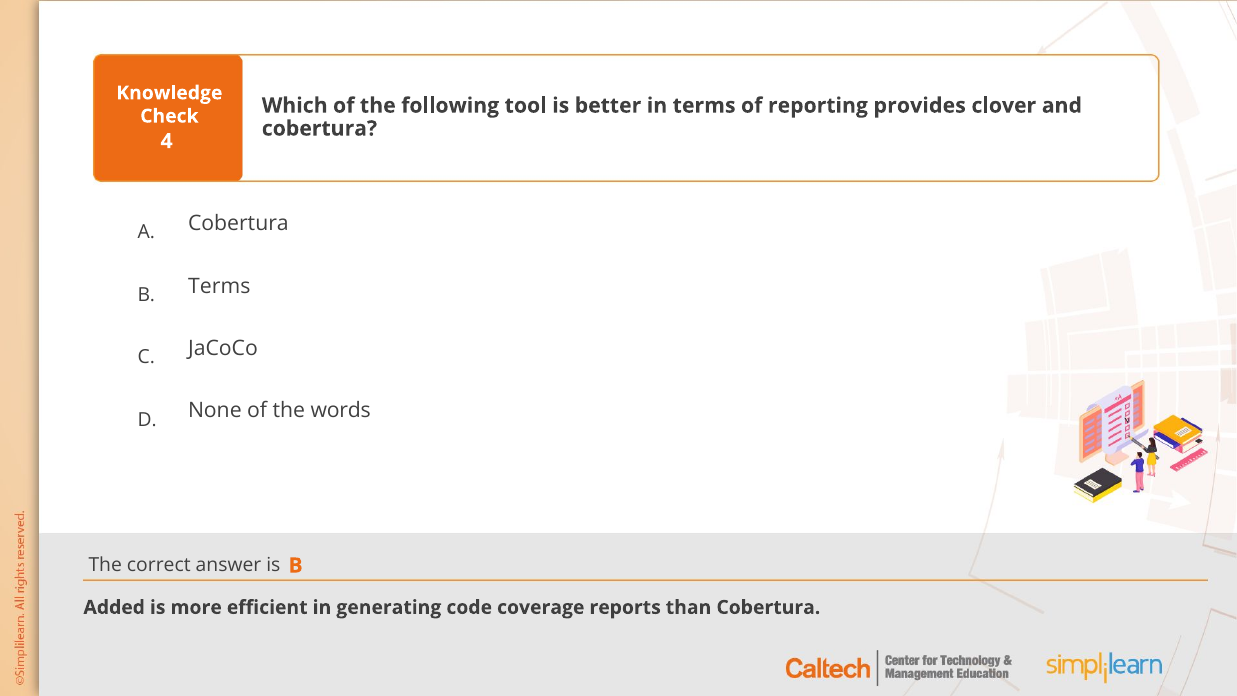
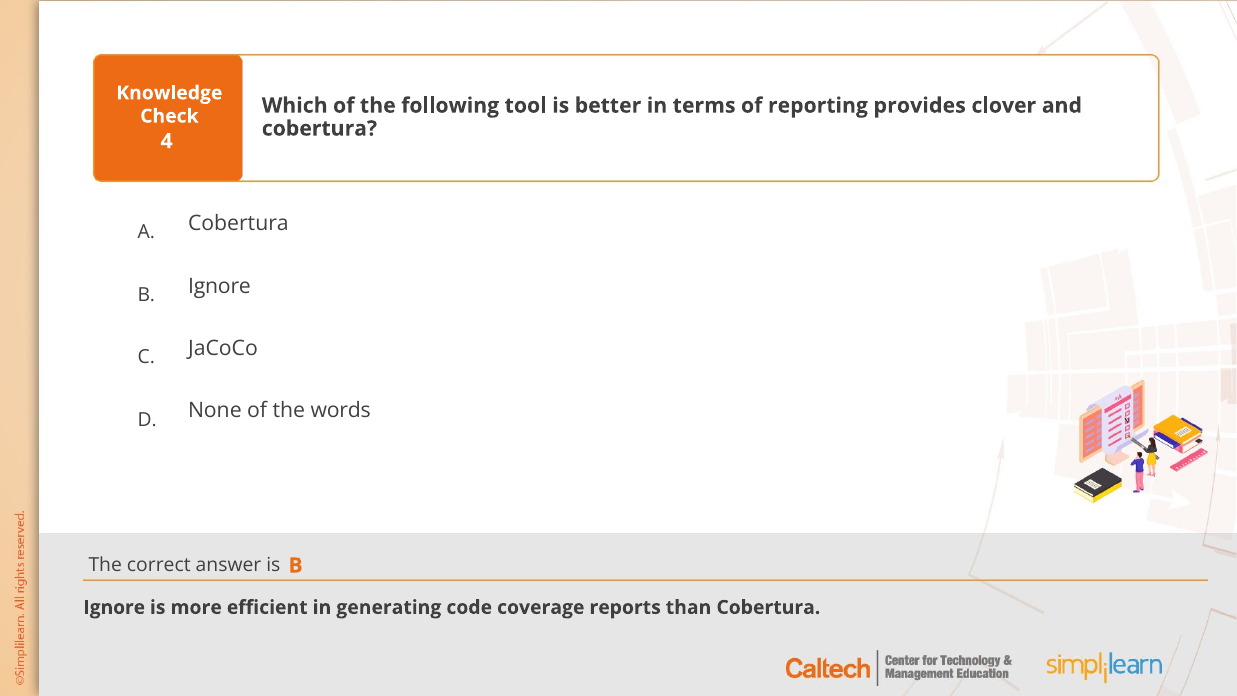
Terms: Terms -> Ignore (220, 286)
Added: Added -> Ignore (114, 607)
